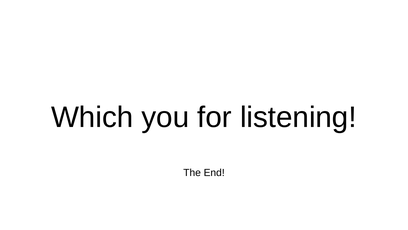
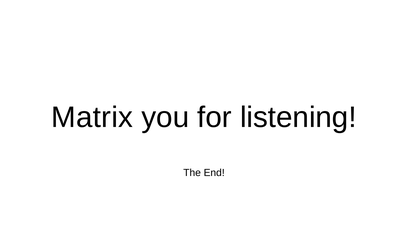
Which: Which -> Matrix (92, 117)
